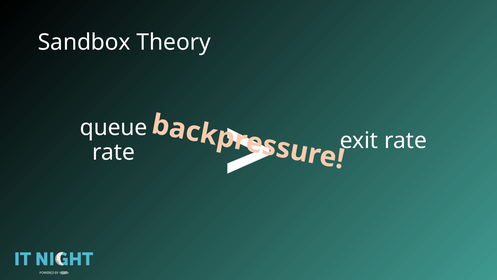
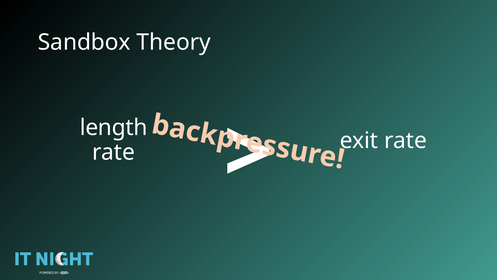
queue: queue -> length (114, 127)
